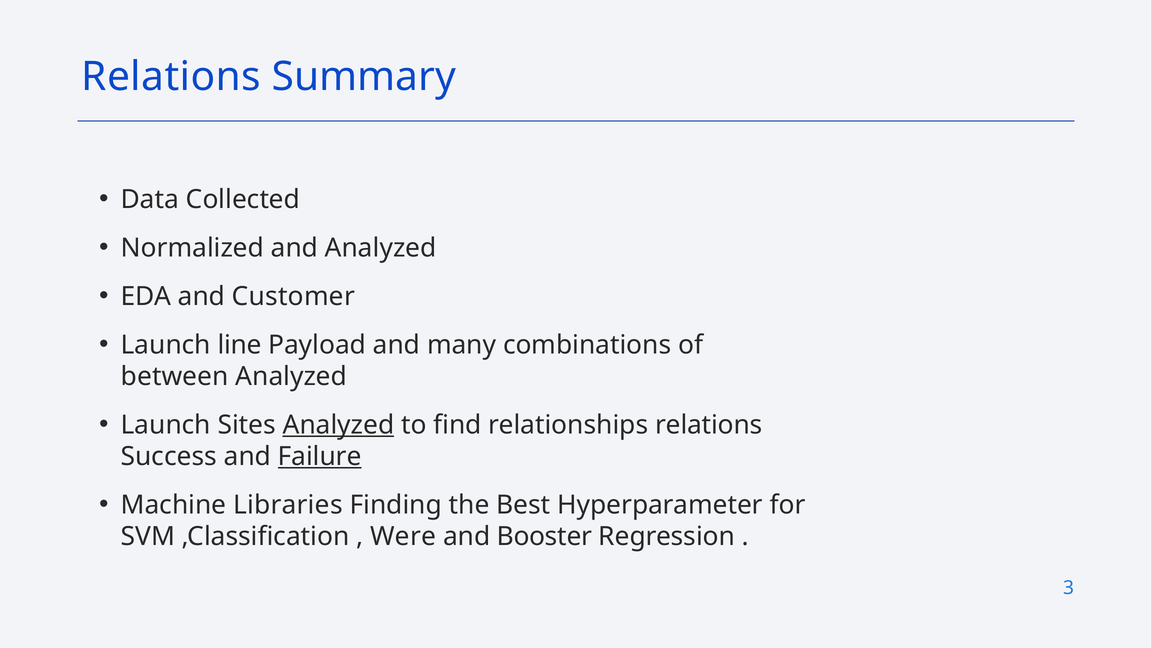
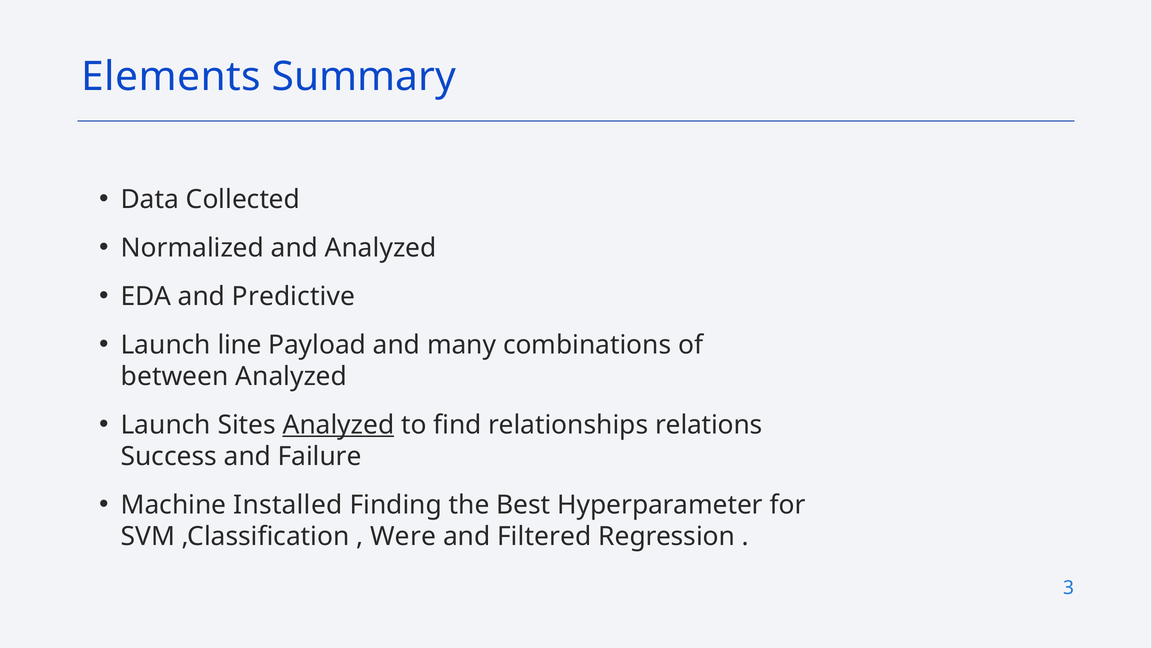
Relations: Relations -> Elements (171, 77)
Customer: Customer -> Predictive (294, 296)
Failure underline: present -> none (320, 457)
Libraries: Libraries -> Installed (288, 505)
Booster: Booster -> Filtered (544, 537)
